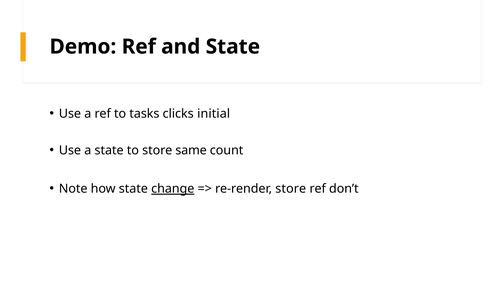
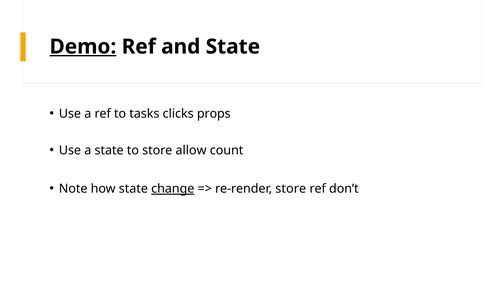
Demo underline: none -> present (83, 47)
initial: initial -> props (214, 113)
same: same -> allow (191, 150)
